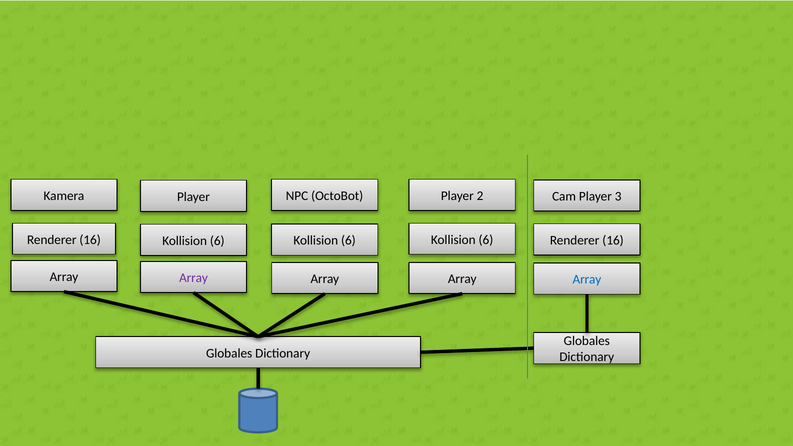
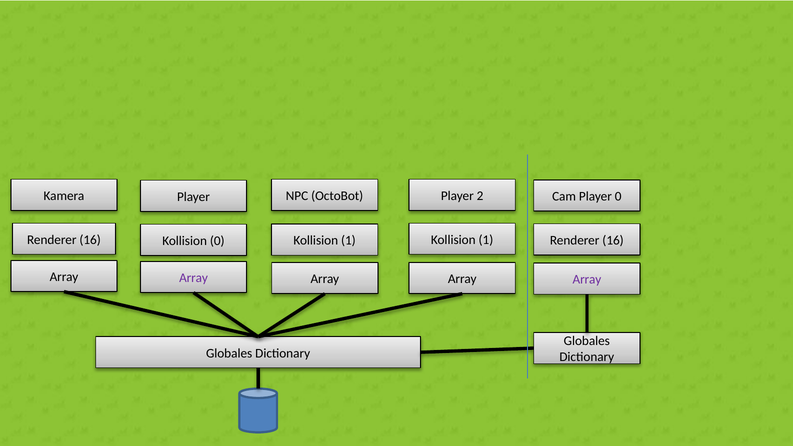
Player 3: 3 -> 0 (618, 196)
6: 6 -> 1 (486, 240)
6: 6 -> 1 (348, 241)
6: 6 -> 0 (217, 241)
Array colour: blue -> purple (587, 280)
